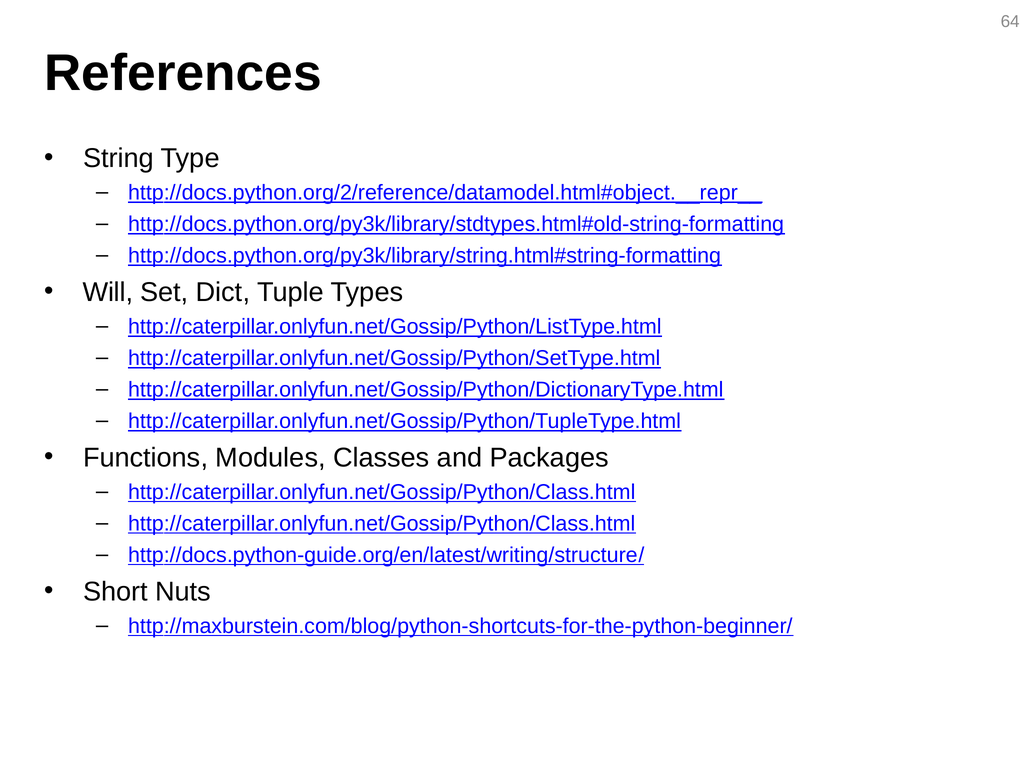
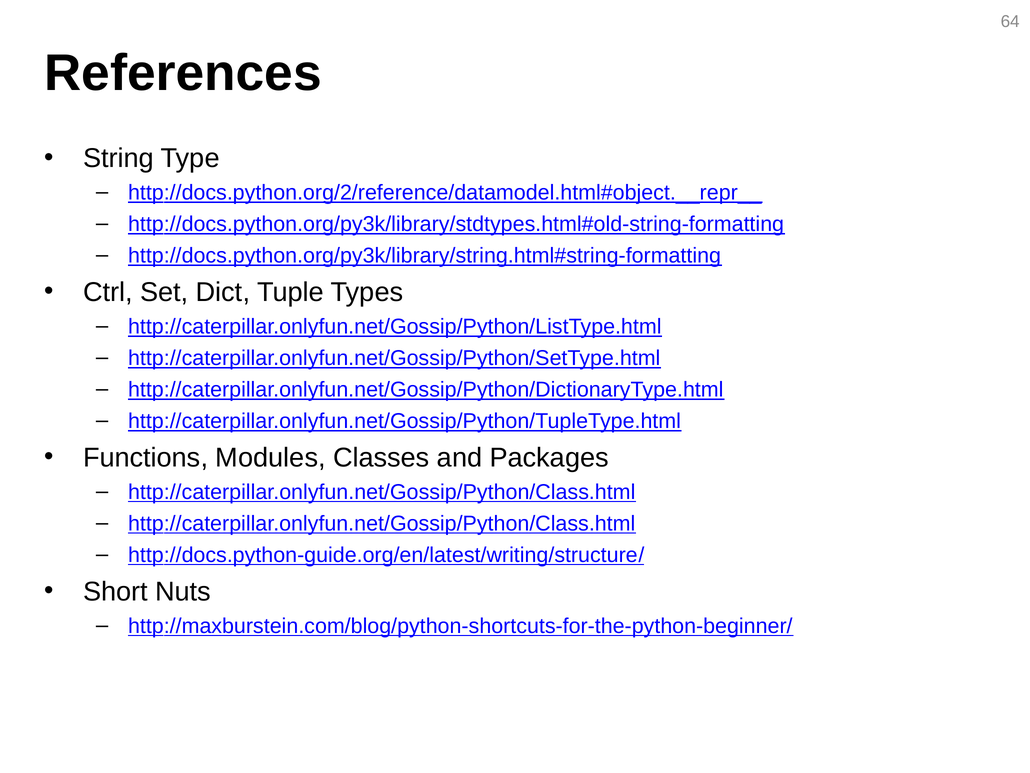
Will: Will -> Ctrl (108, 292)
